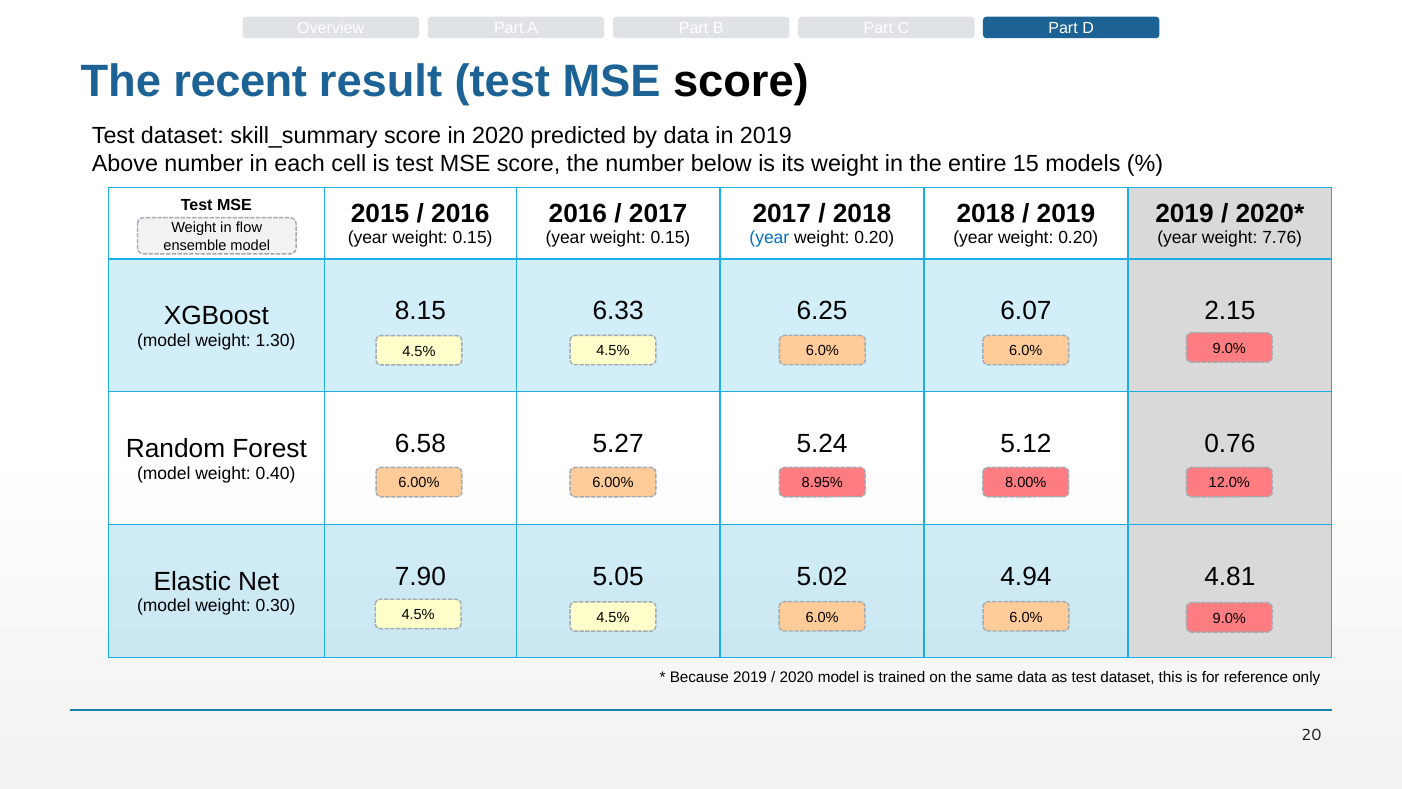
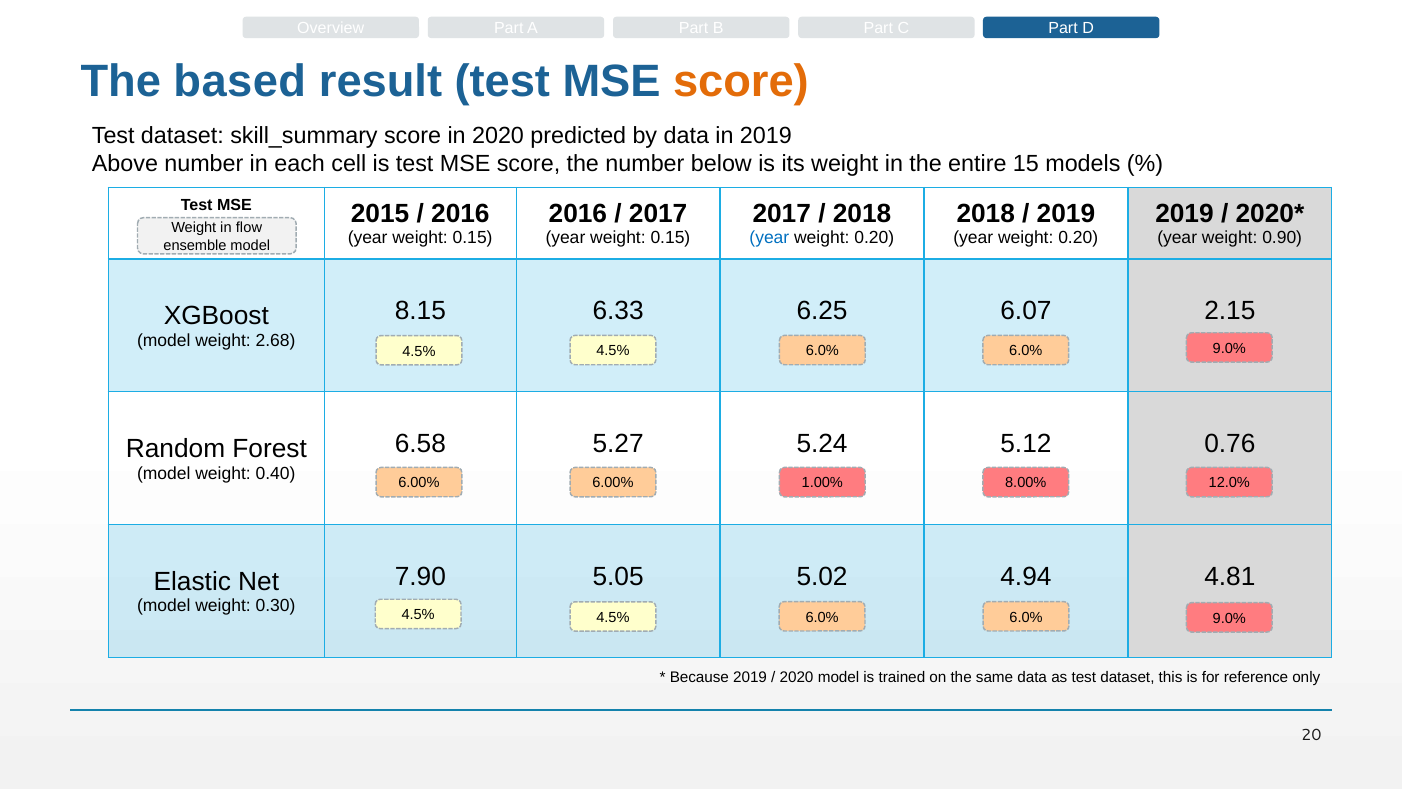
recent: recent -> based (240, 81)
score colour: black -> orange (741, 81)
7.76: 7.76 -> 0.90 (1282, 238)
1.30: 1.30 -> 2.68 (276, 340)
8.95%: 8.95% -> 1.00% (822, 483)
